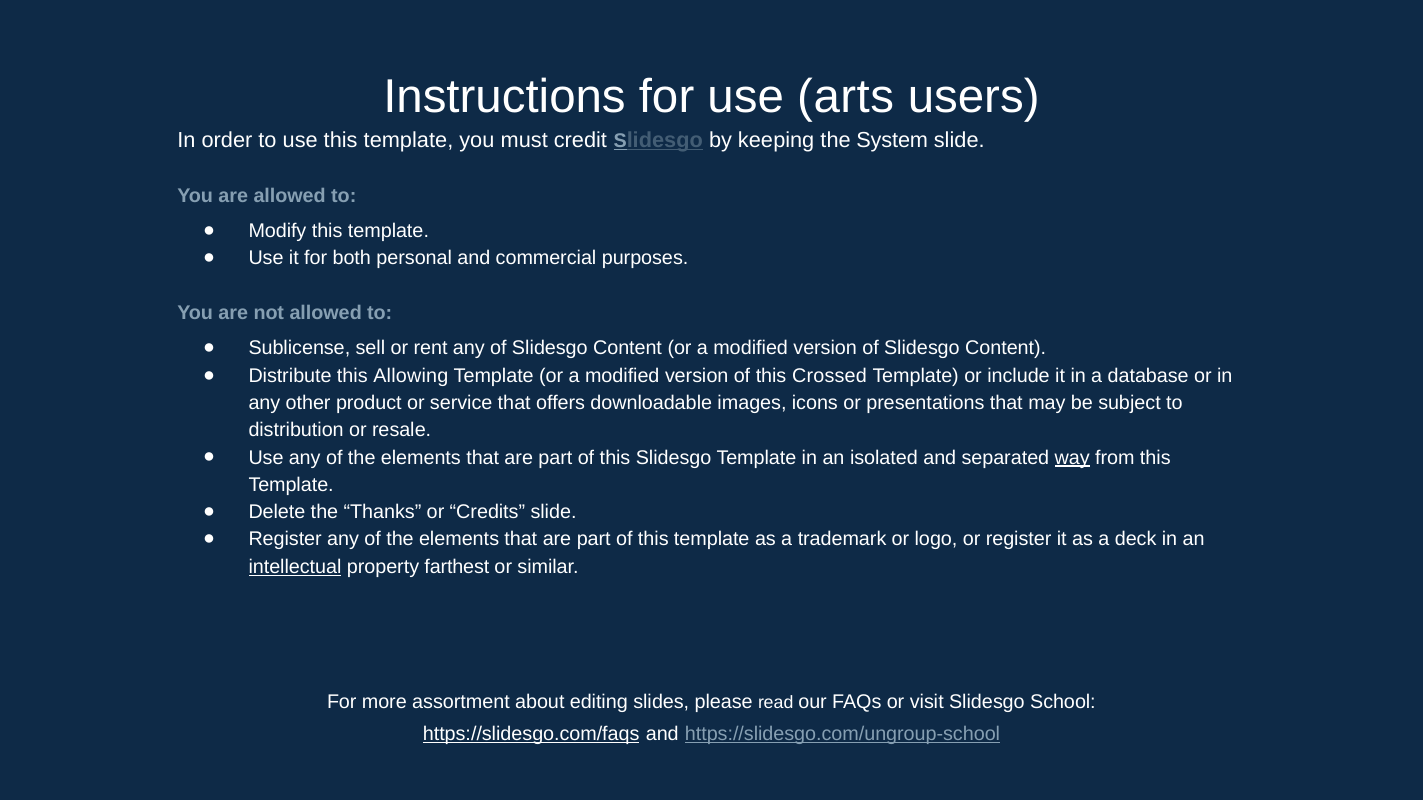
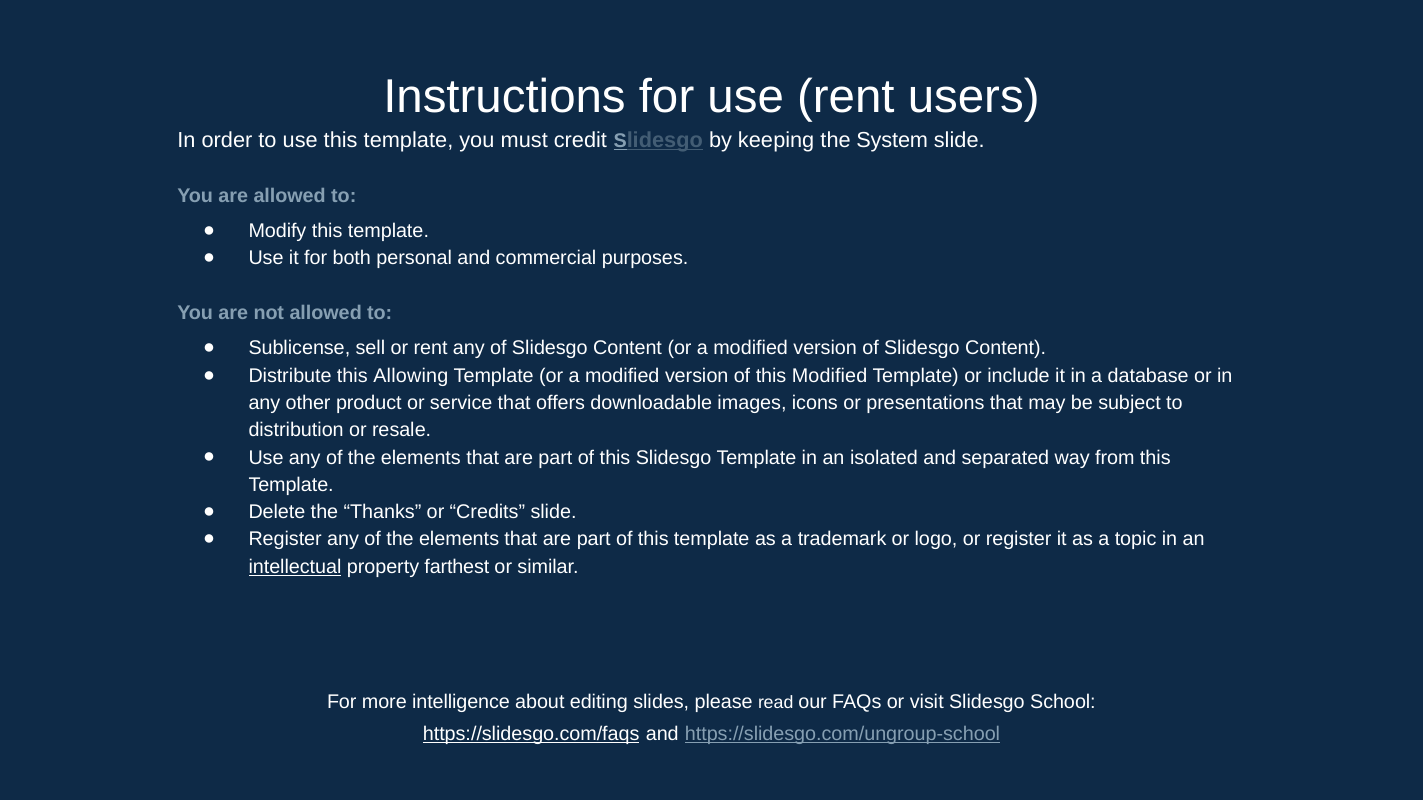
use arts: arts -> rent (846, 96)
this Crossed: Crossed -> Modified (830, 376)
way underline: present -> none (1072, 458)
deck: deck -> topic (1136, 540)
assortment: assortment -> intelligence (461, 702)
